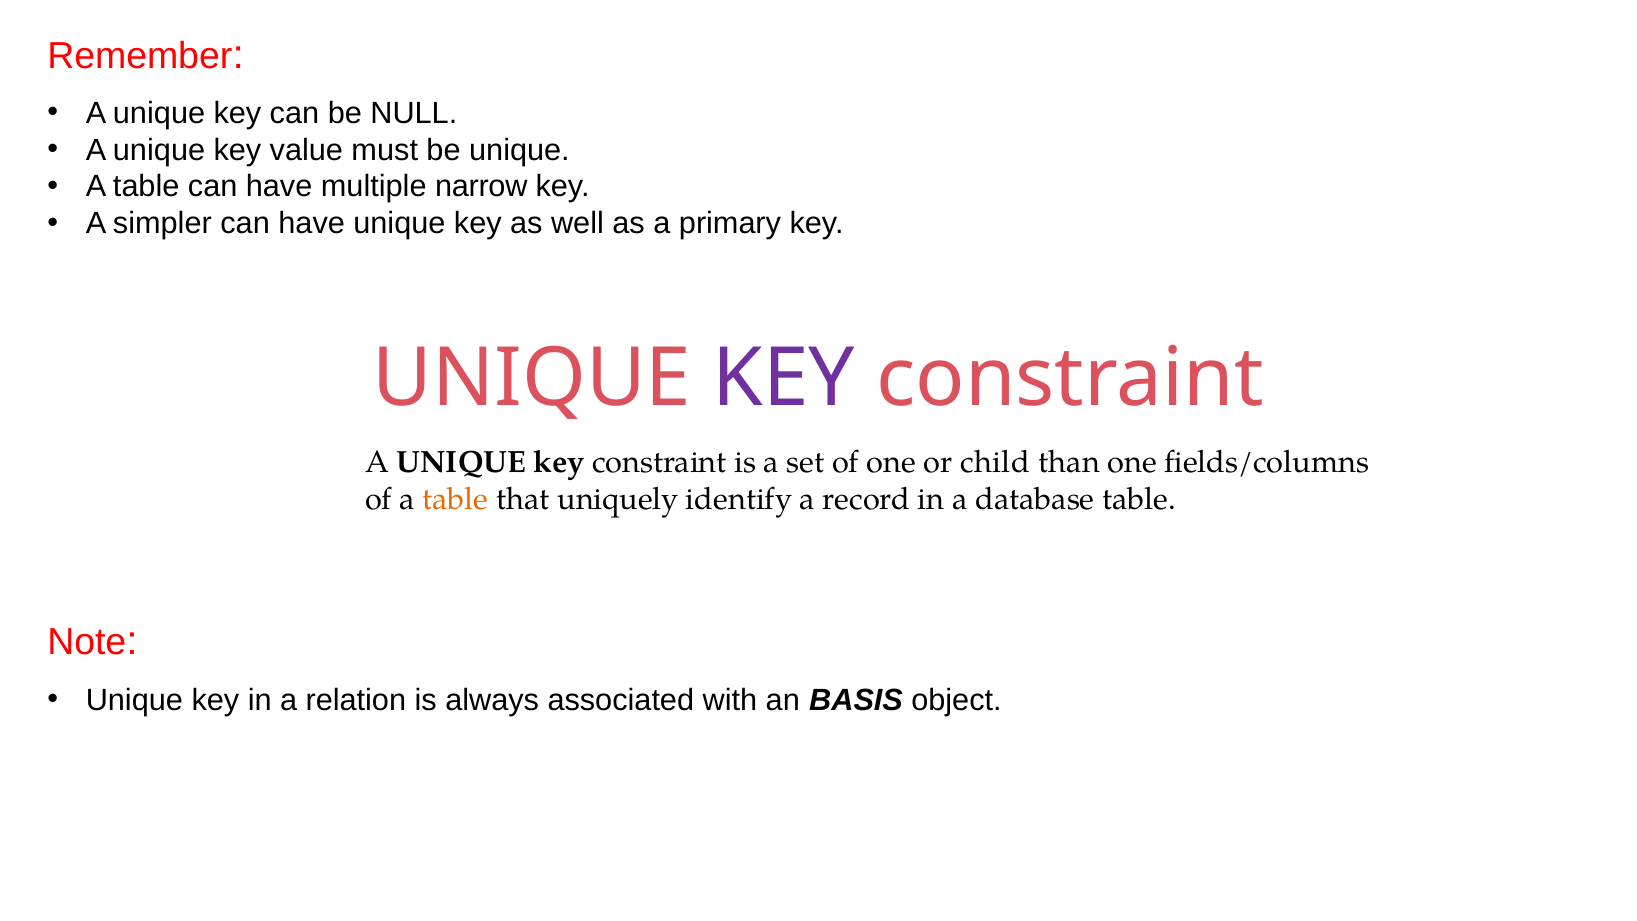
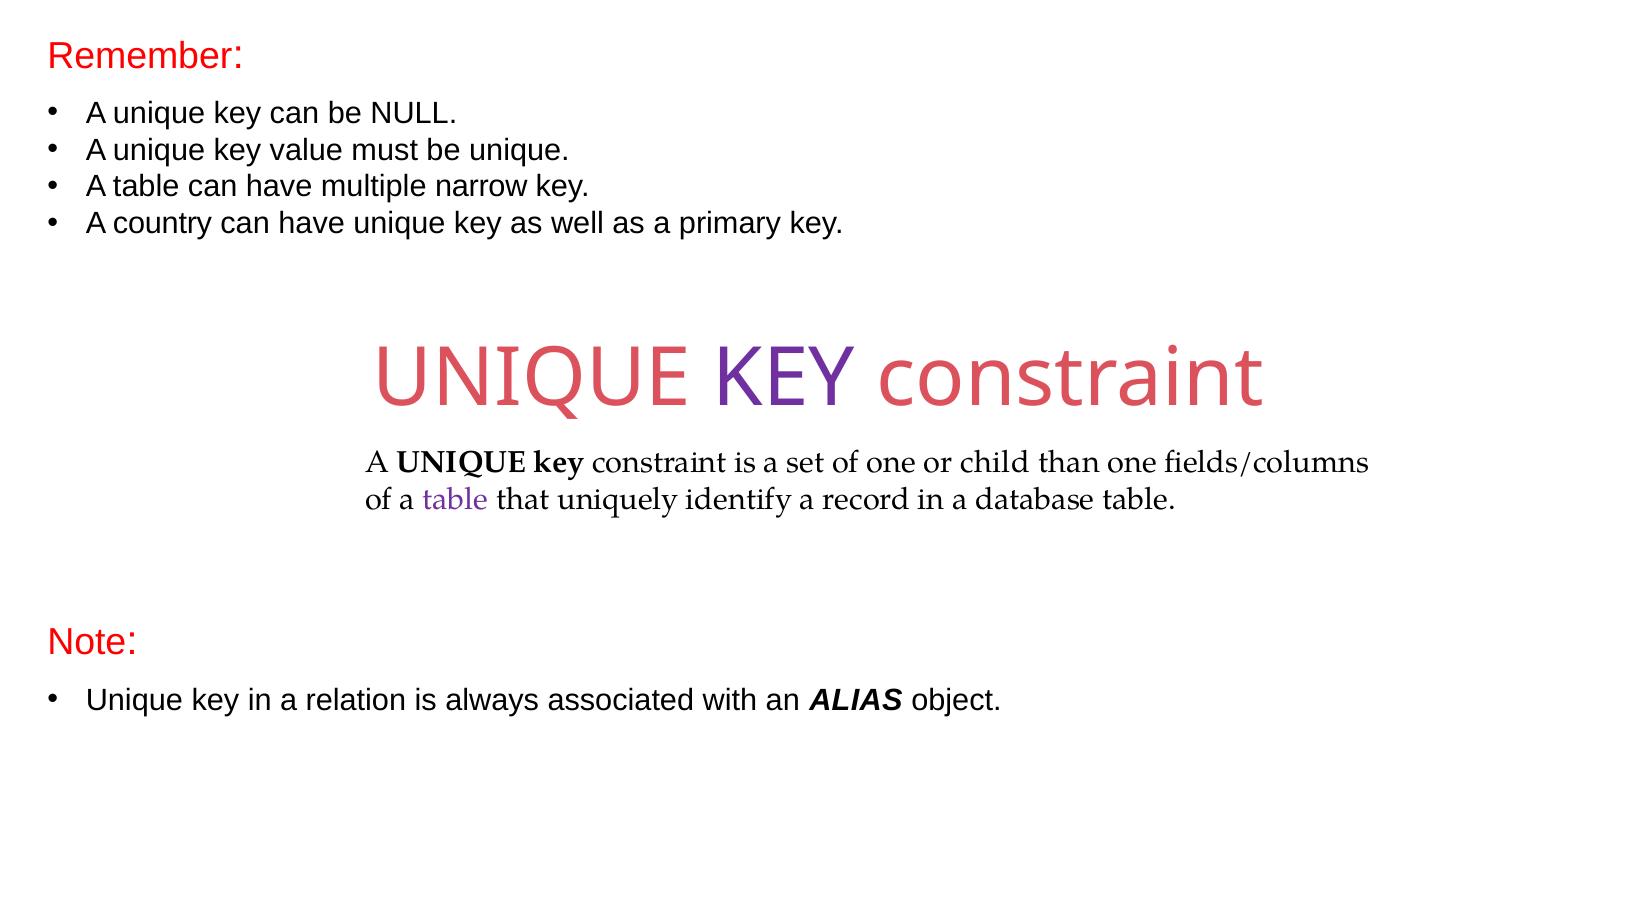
simpler: simpler -> country (163, 224)
table colour: orange -> purple (456, 499)
BASIS: BASIS -> ALIAS (856, 700)
